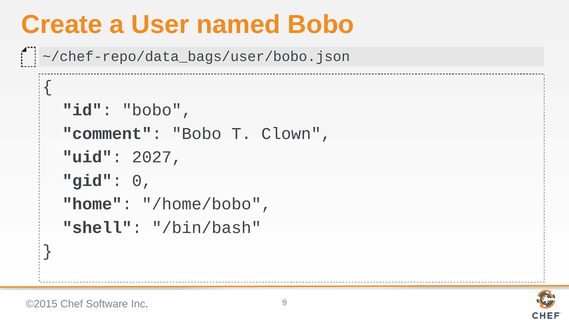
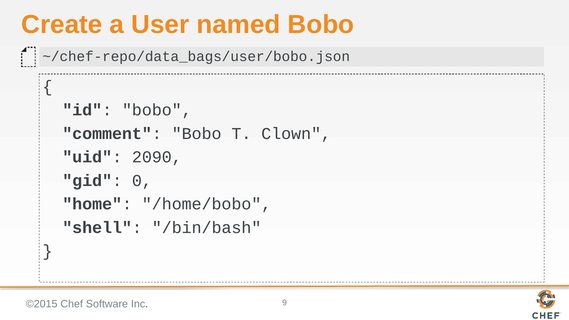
2027: 2027 -> 2090 (157, 157)
